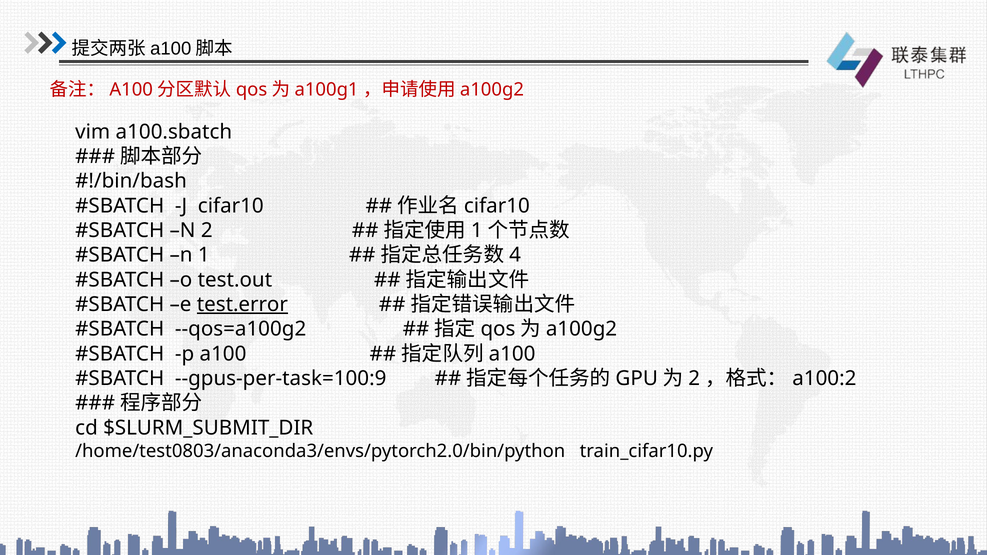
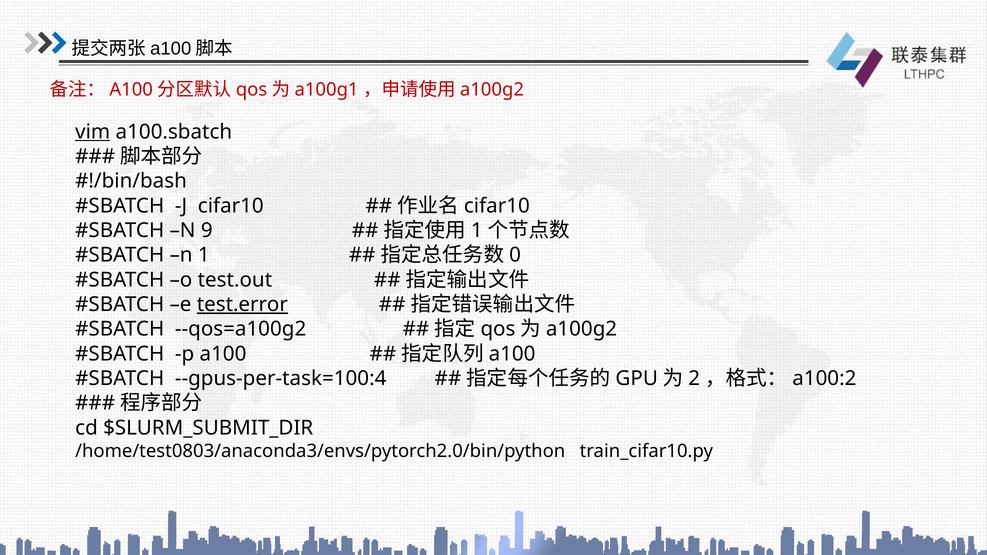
vim underline: none -> present (93, 132)
N 2: 2 -> 9 (207, 231)
4: 4 -> 0 (515, 255)
--gpus-per-task=100:9: --gpus-per-task=100:9 -> --gpus-per-task=100:4 (281, 379)
